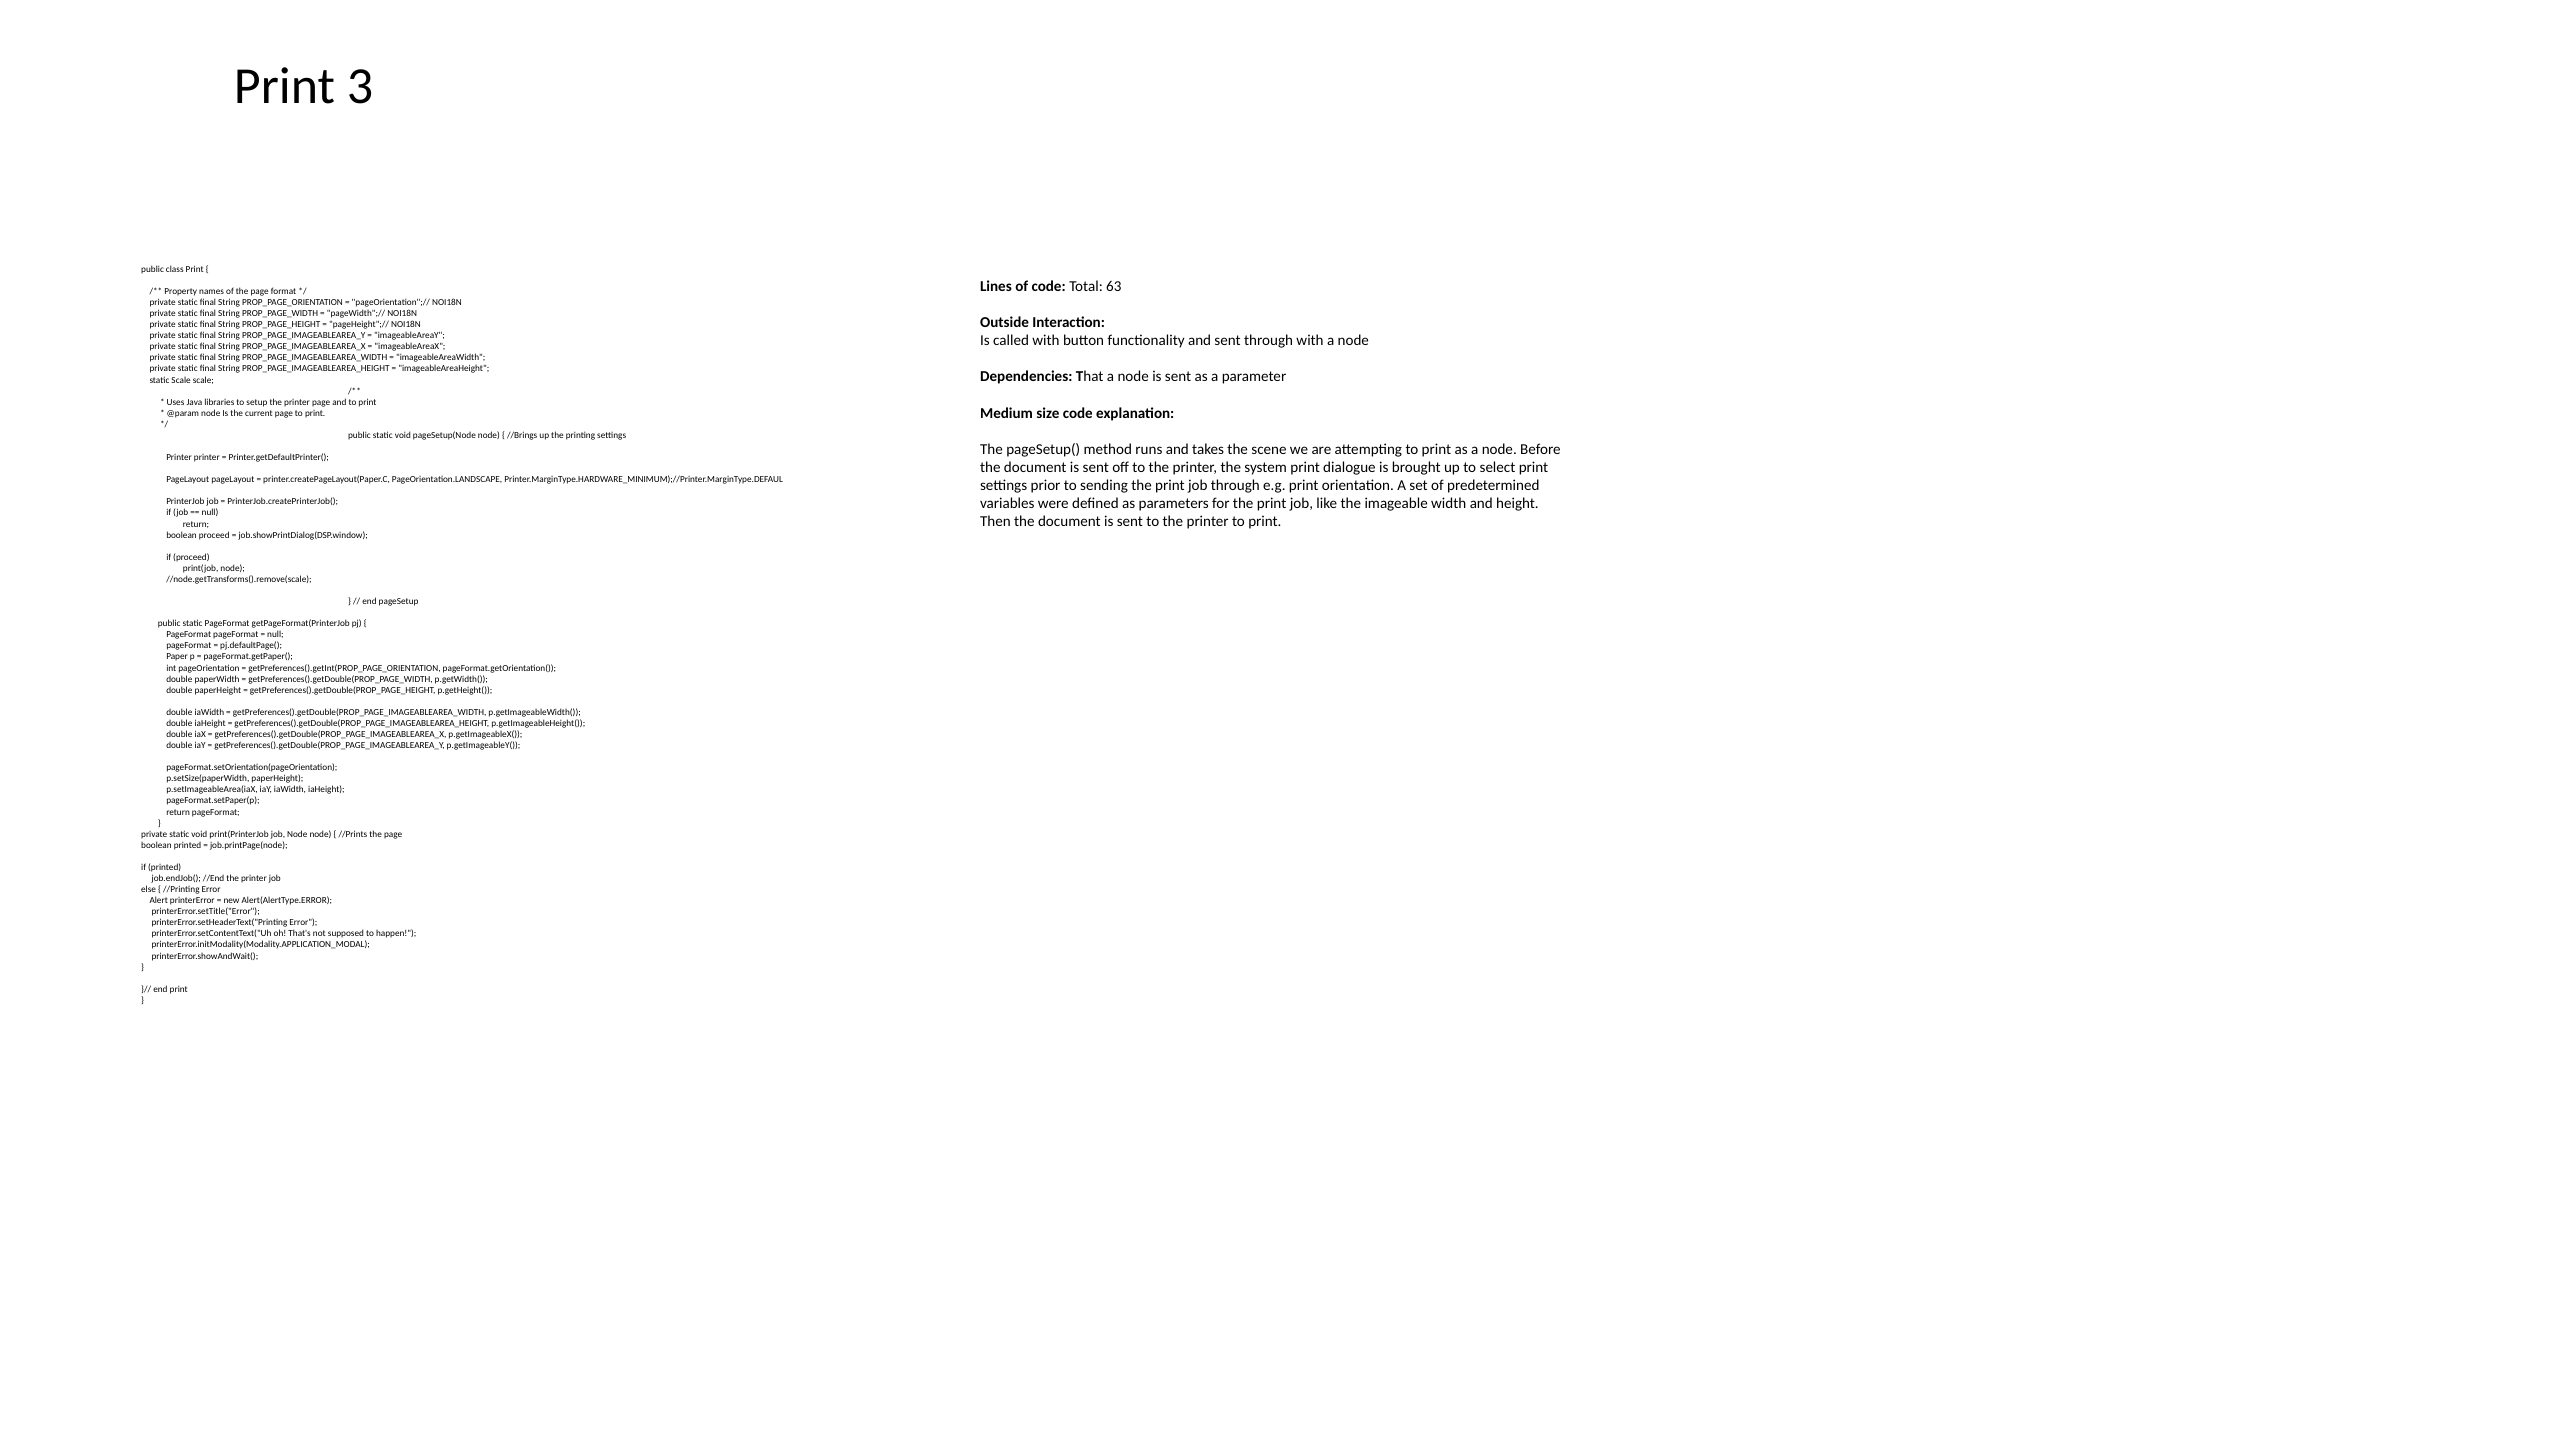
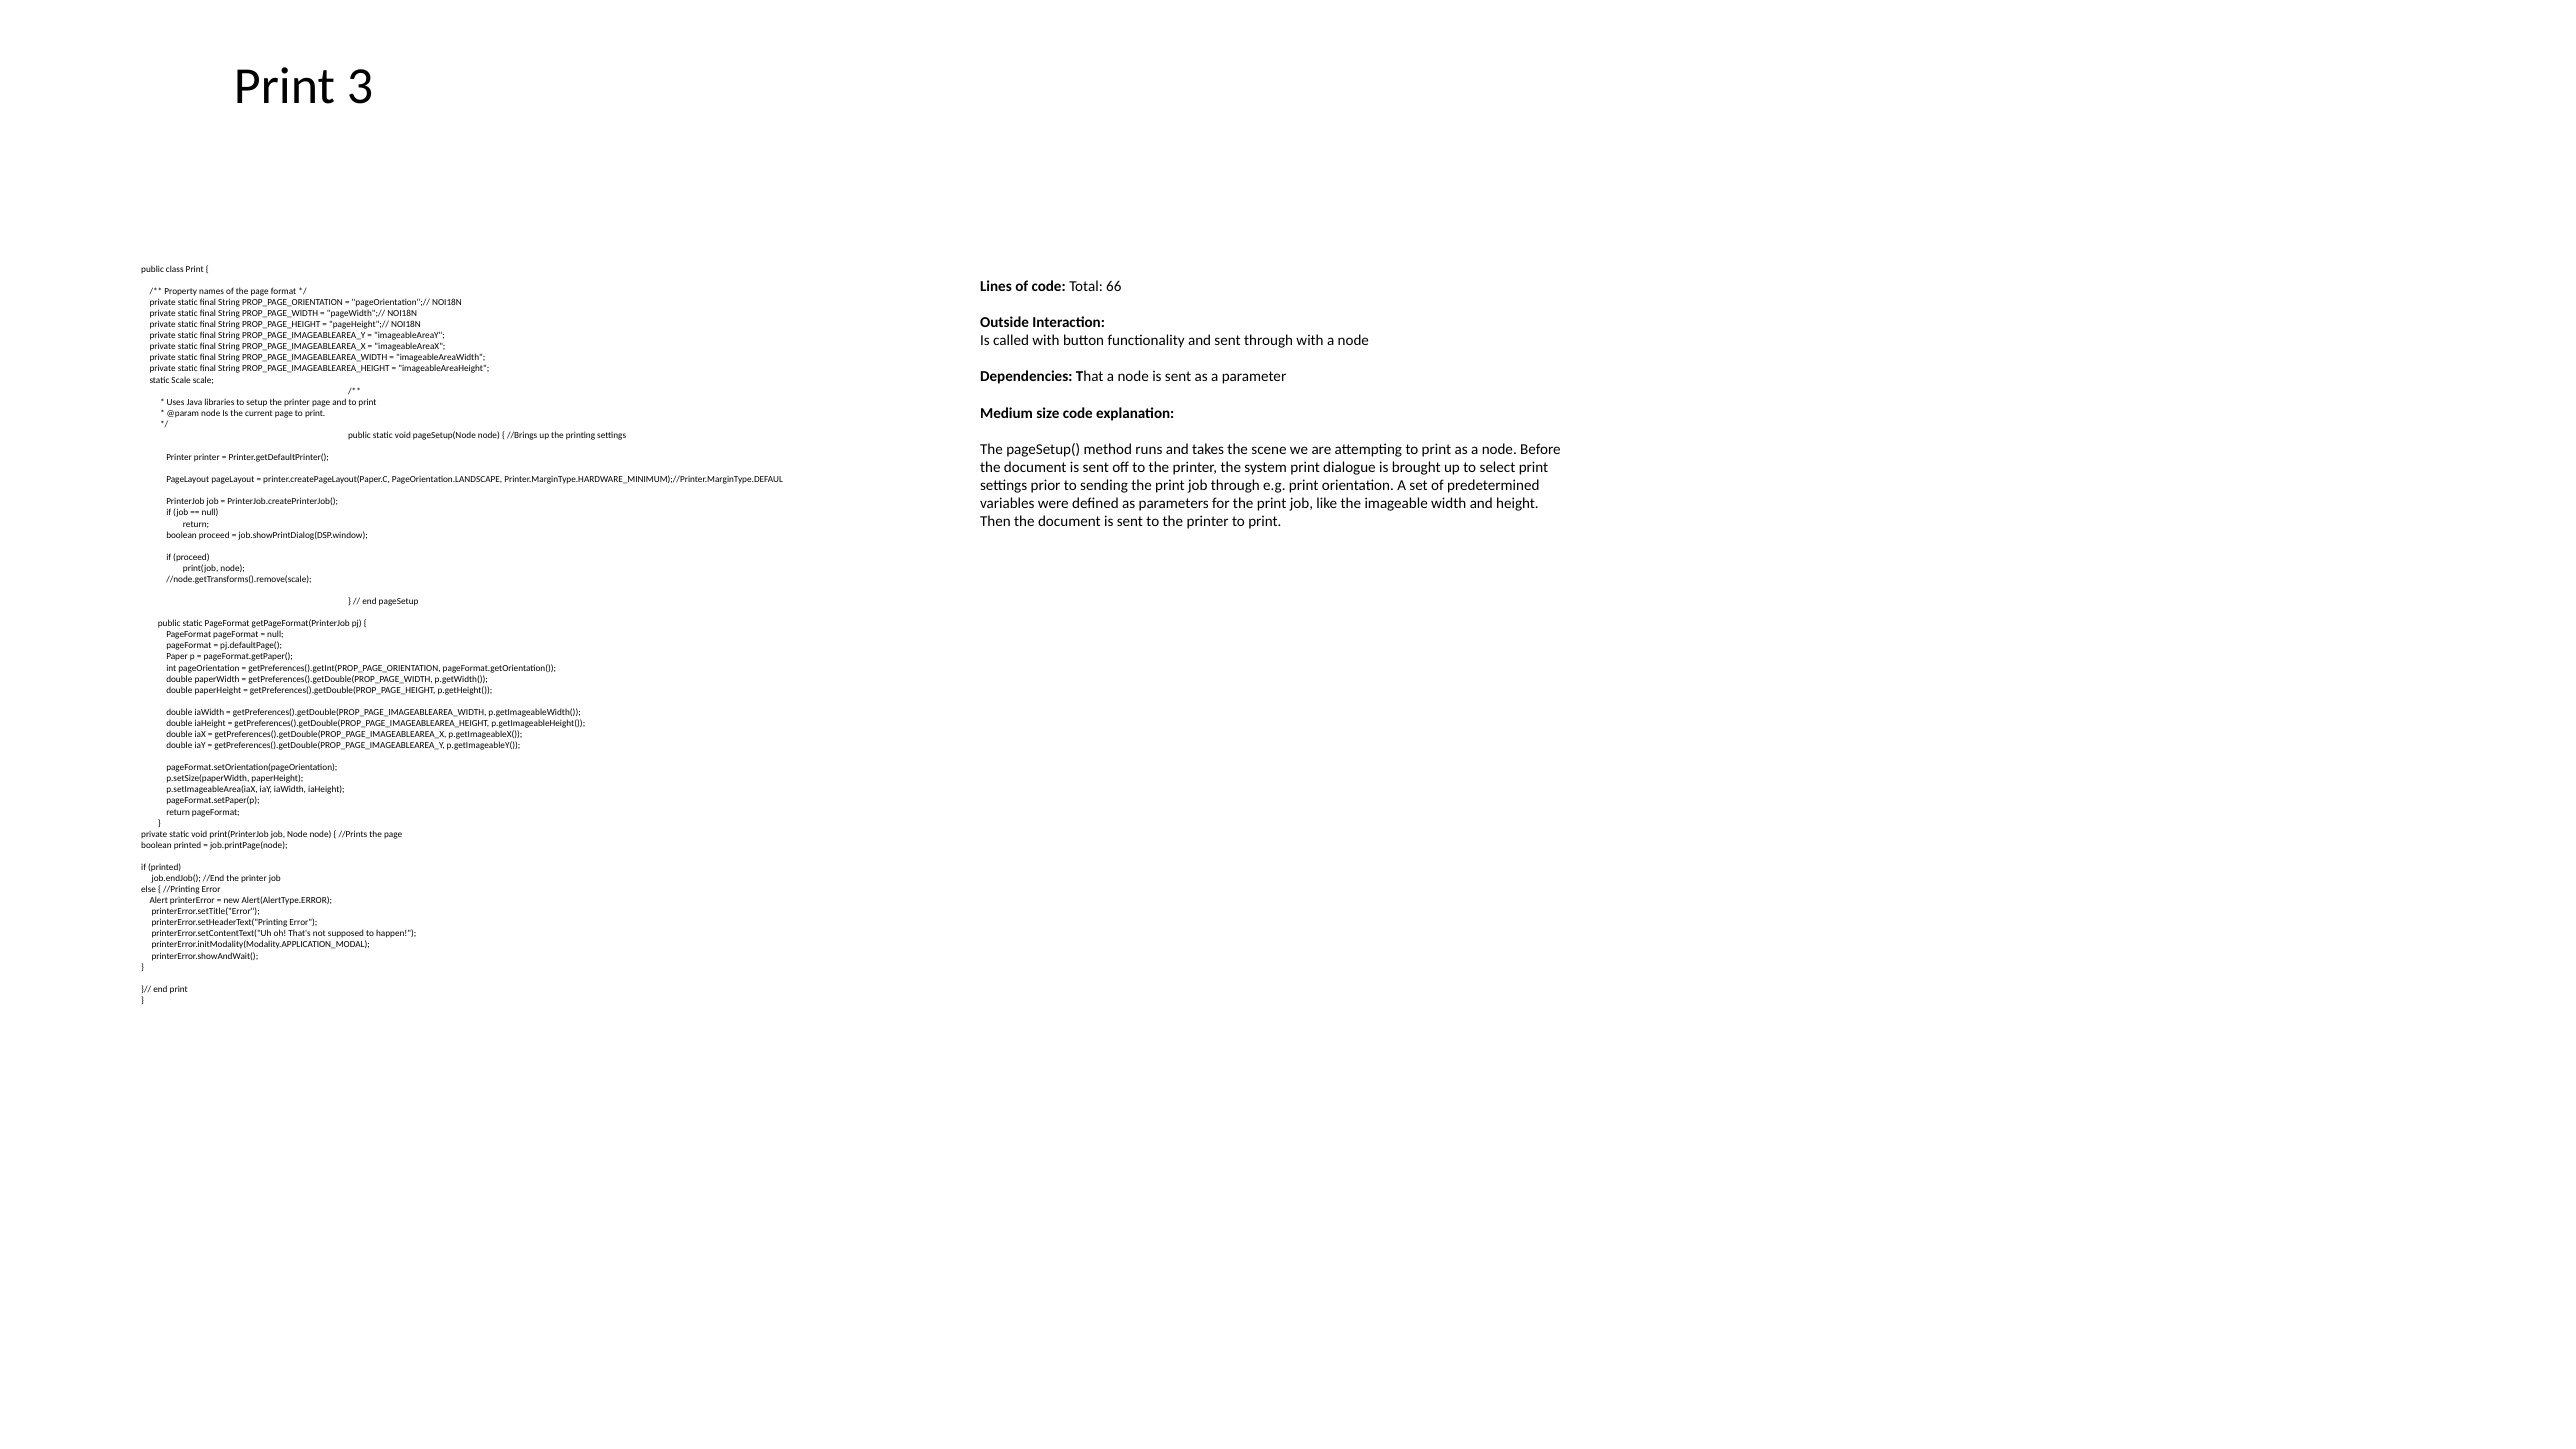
63: 63 -> 66 (1114, 286)
